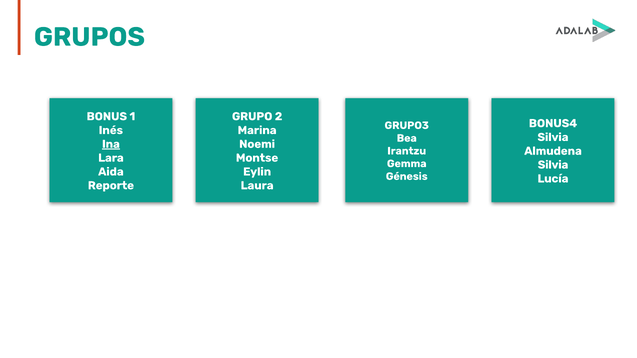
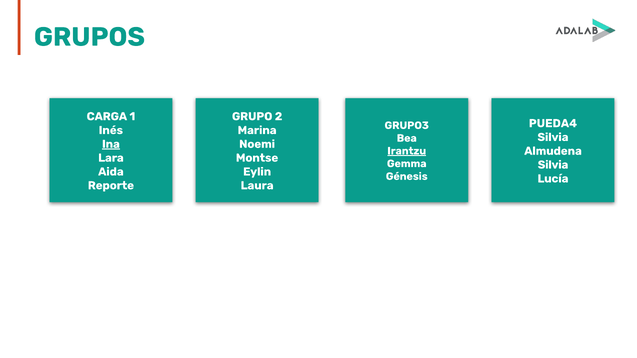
BONUS: BONUS -> CARGA (107, 117)
BONUS4: BONUS4 -> PUEDA4 (553, 123)
Irantzu underline: none -> present (407, 151)
